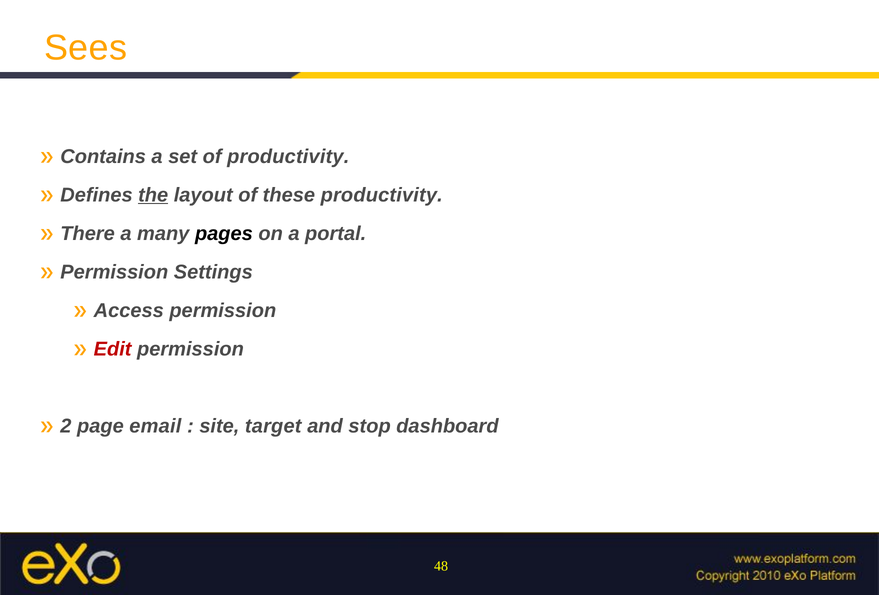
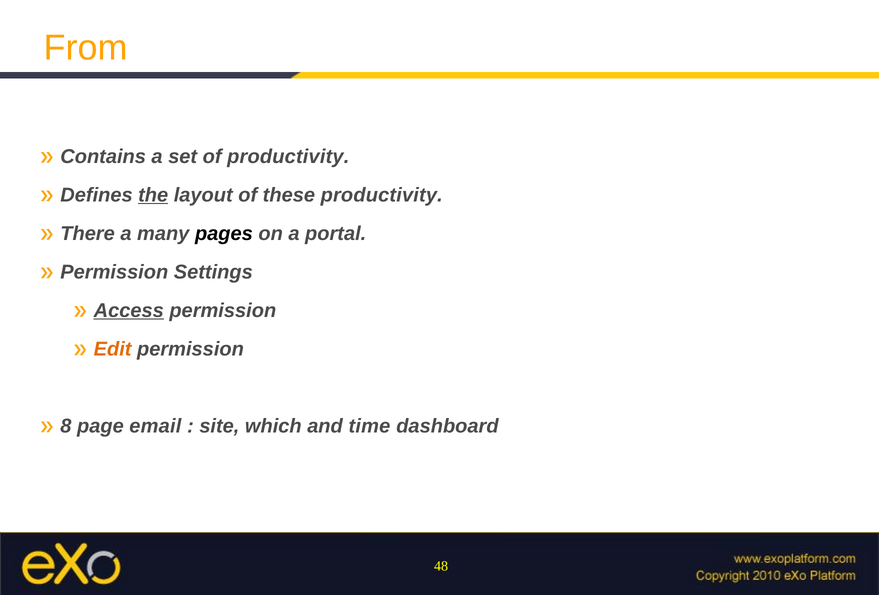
Sees: Sees -> From (86, 48)
Access underline: none -> present (129, 311)
Edit colour: red -> orange (113, 349)
2: 2 -> 8 (66, 426)
target: target -> which (273, 426)
stop: stop -> time (369, 426)
